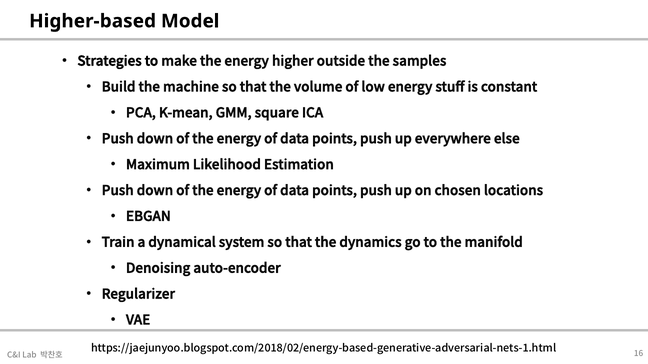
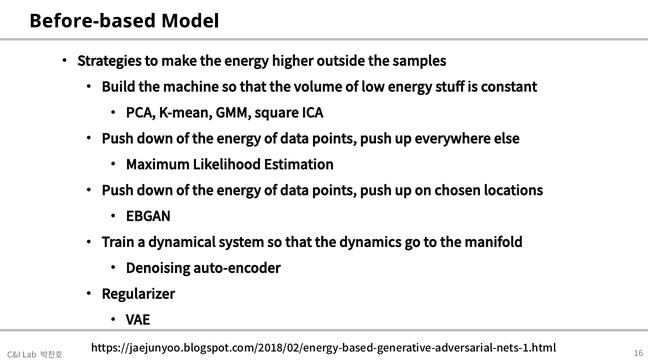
Higher-based: Higher-based -> Before-based (93, 21)
